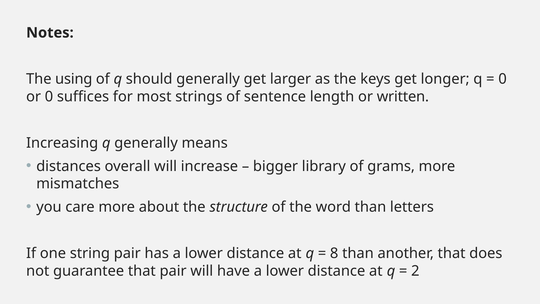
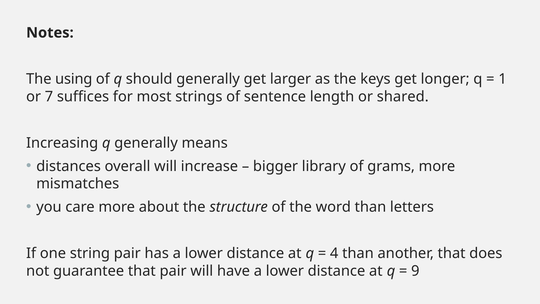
0: 0 -> 1 (503, 79)
or 0: 0 -> 7 (49, 97)
written: written -> shared (403, 97)
8: 8 -> 4 (334, 253)
2: 2 -> 9 (415, 271)
